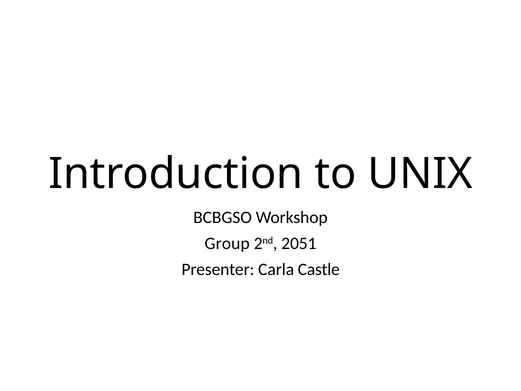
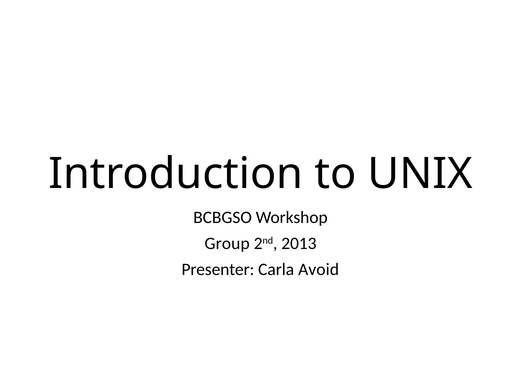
2051: 2051 -> 2013 (299, 243)
Castle: Castle -> Avoid (319, 269)
